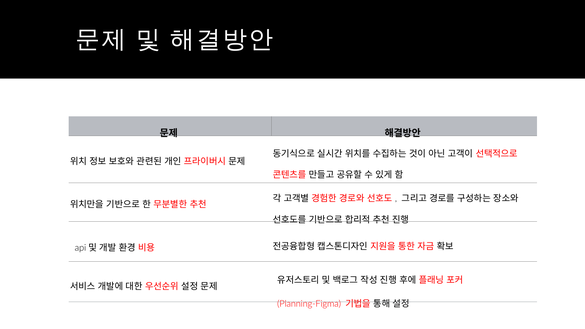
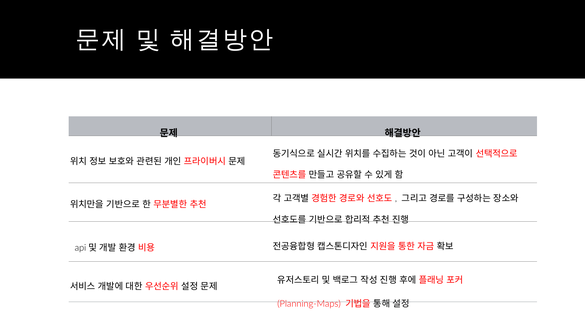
Planning-Figma: Planning-Figma -> Planning-Maps (309, 304)
